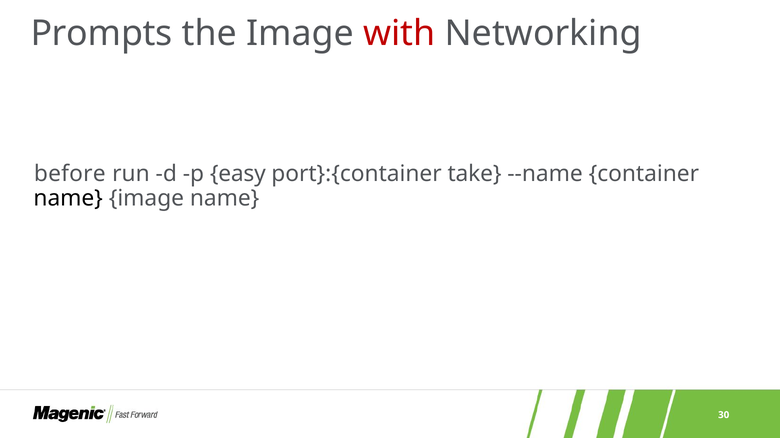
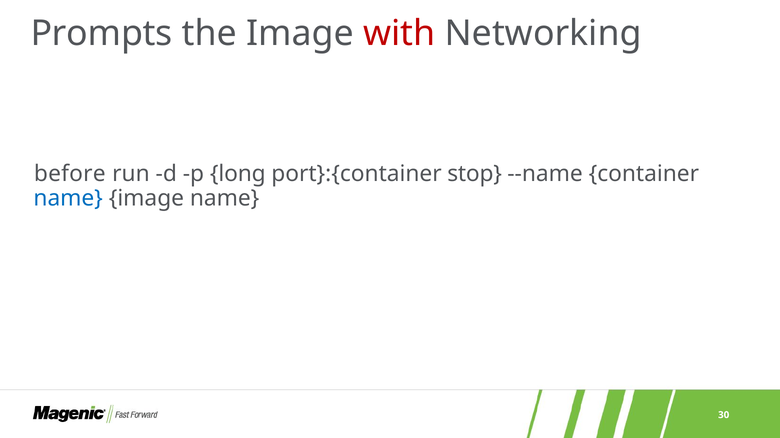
easy: easy -> long (238, 174)
take: take -> stop (475, 174)
name colour: black -> blue (68, 199)
